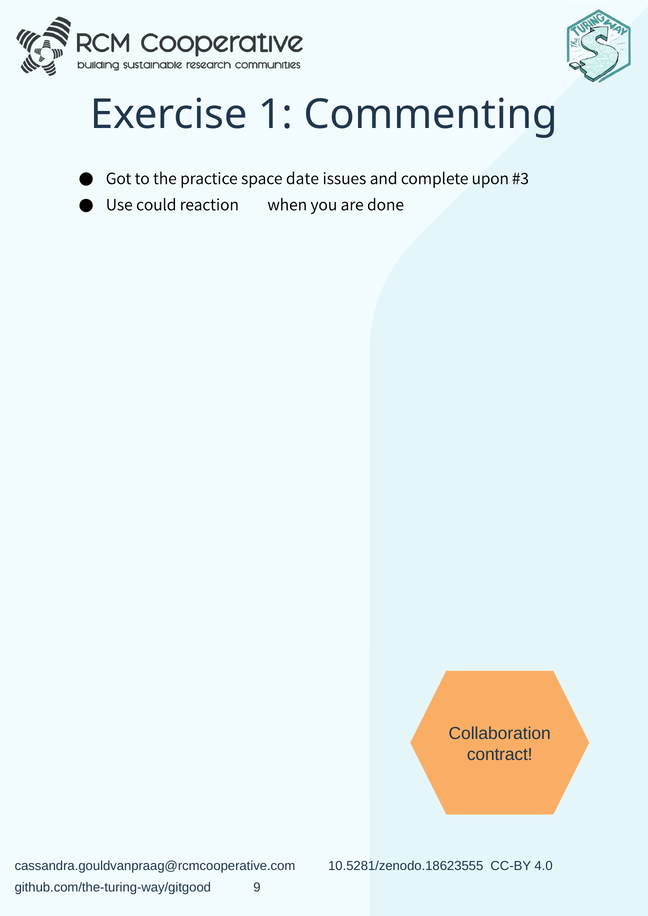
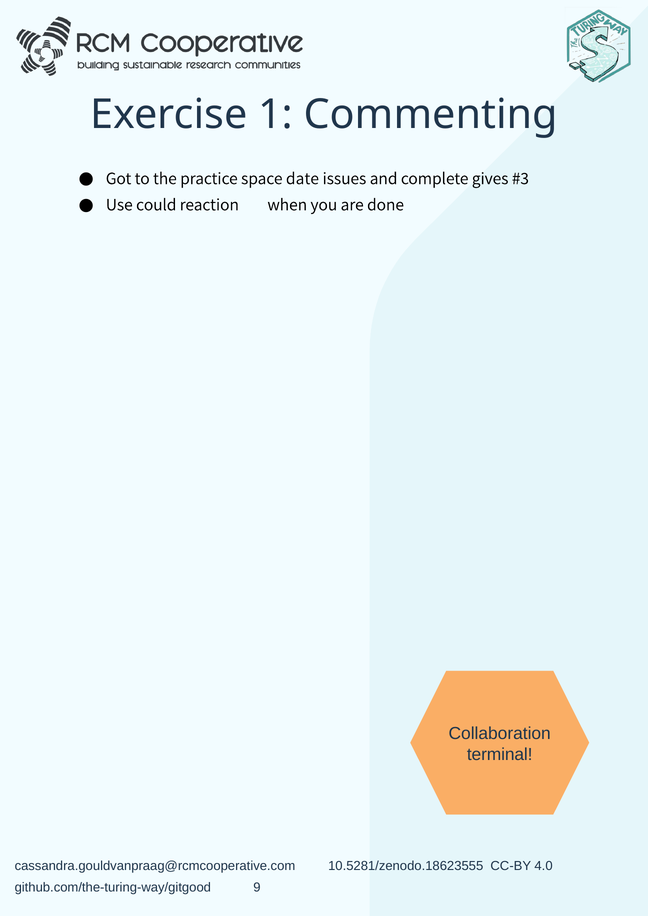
upon: upon -> gives (490, 178)
contract: contract -> terminal (500, 755)
